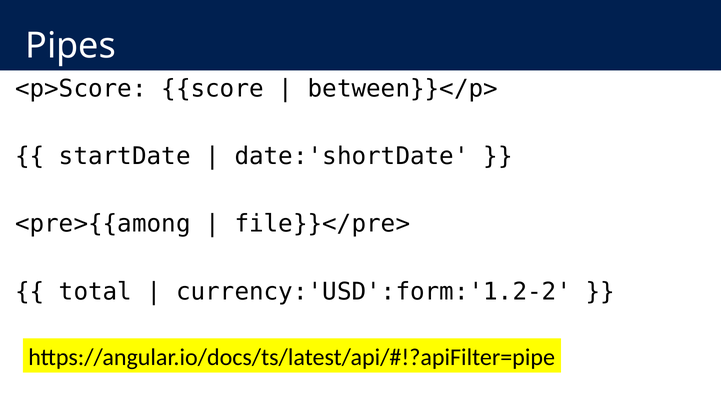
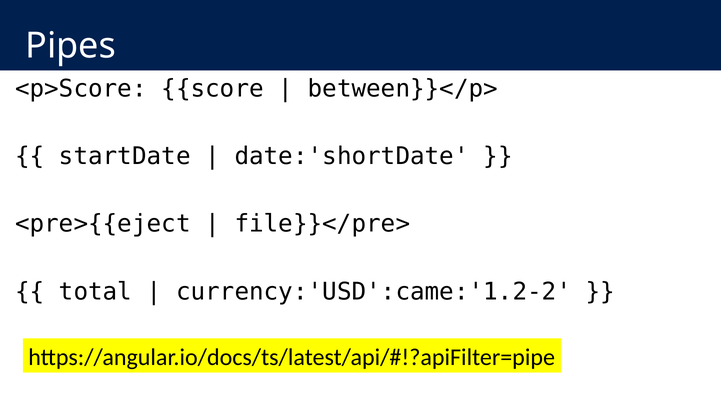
<pre>{{among: <pre>{{among -> <pre>{{eject (103, 224)
currency:'USD':form:'1.2-2: currency:'USD':form:'1.2-2 -> currency:'USD':came:'1.2-2 (374, 291)
